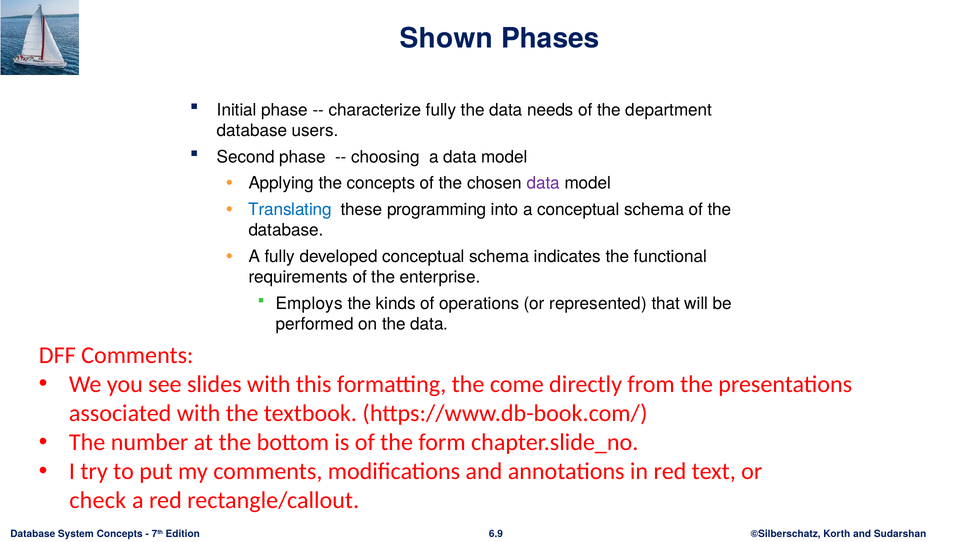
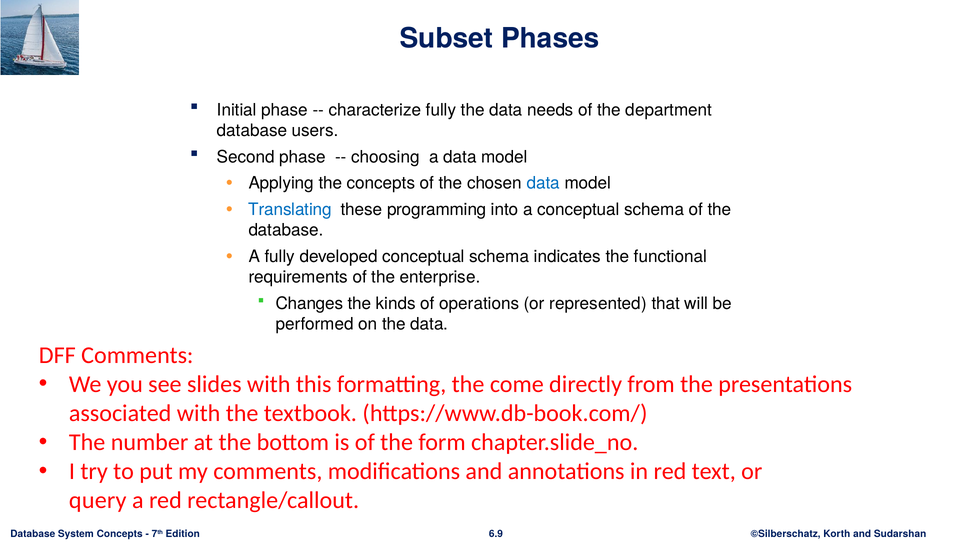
Shown: Shown -> Subset (446, 38)
data colour: purple -> blue (543, 183)
Employs: Employs -> Changes (309, 304)
check: check -> query (98, 501)
